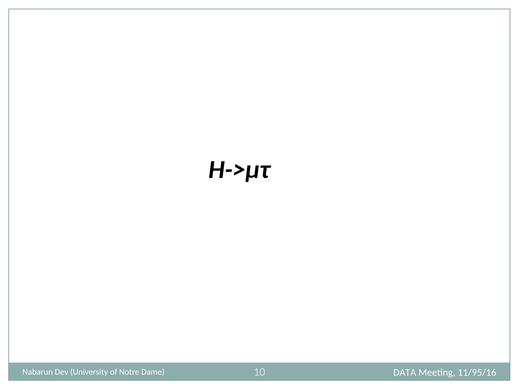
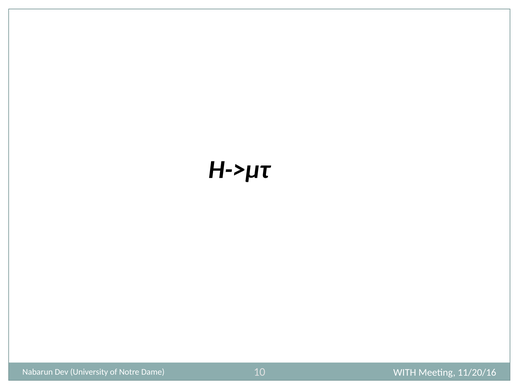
DATA: DATA -> WITH (405, 373)
11/95/16: 11/95/16 -> 11/20/16 (477, 373)
